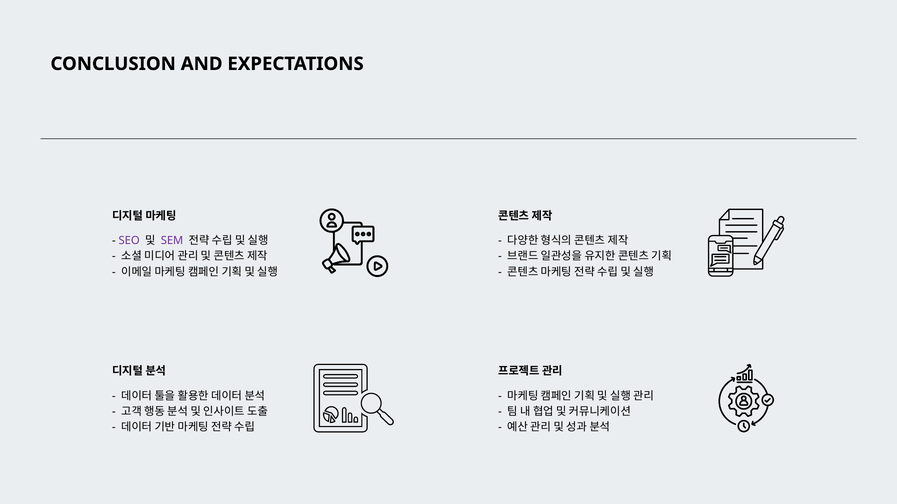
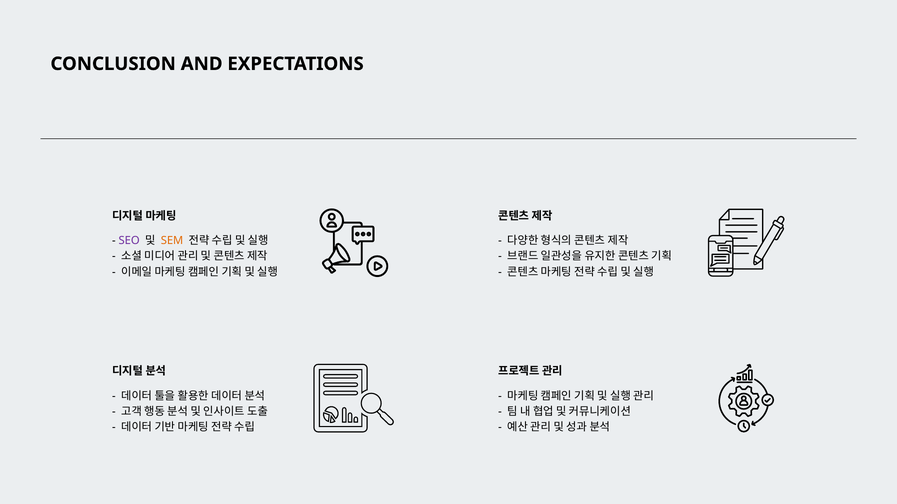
SEM colour: purple -> orange (172, 241)
